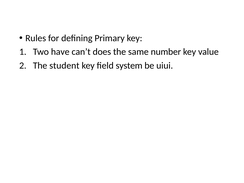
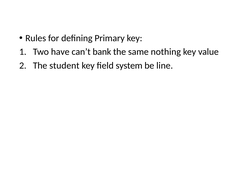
does: does -> bank (102, 52)
number: number -> nothing (166, 52)
uiui: uiui -> line (165, 66)
